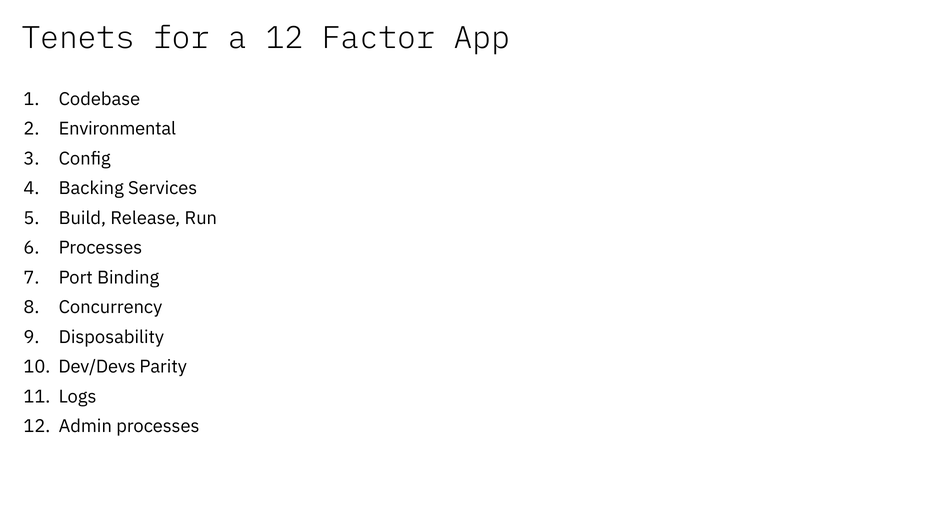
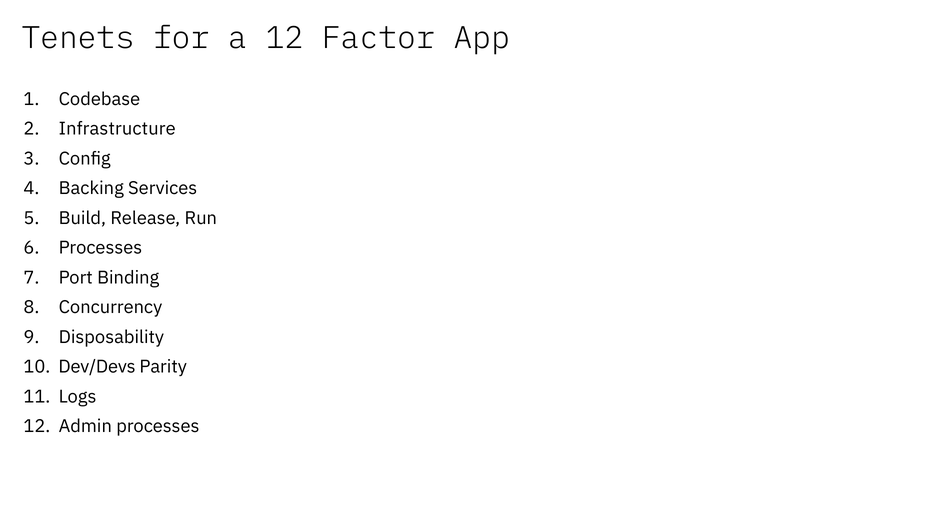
Environmental: Environmental -> Infrastructure (117, 129)
